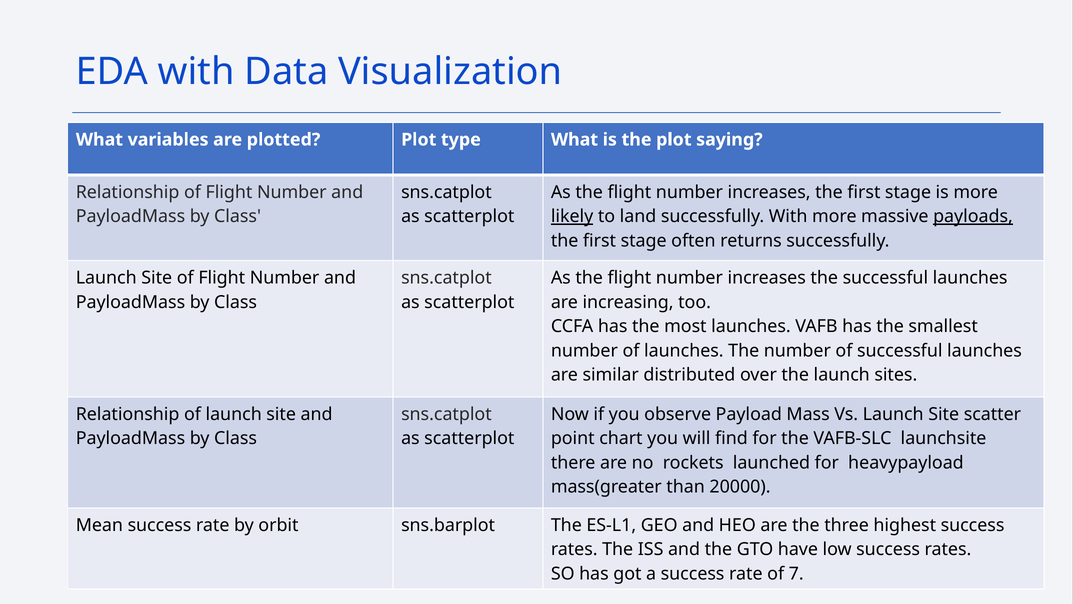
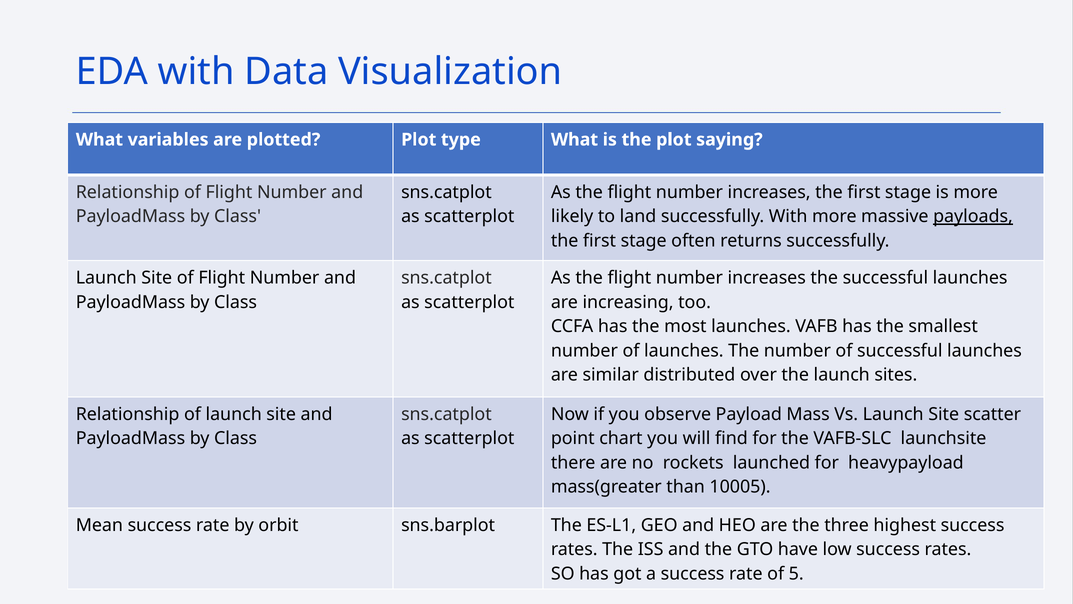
likely underline: present -> none (572, 216)
20000: 20000 -> 10005 (740, 487)
7: 7 -> 5 (796, 573)
